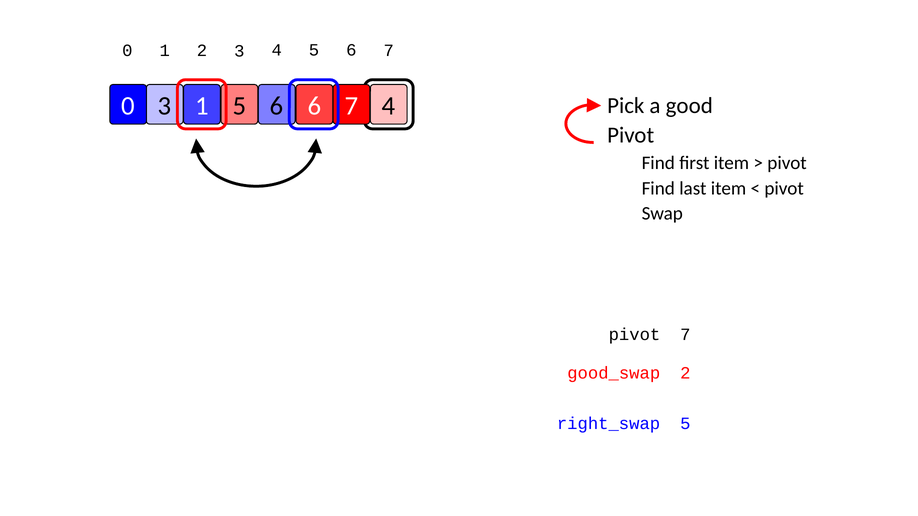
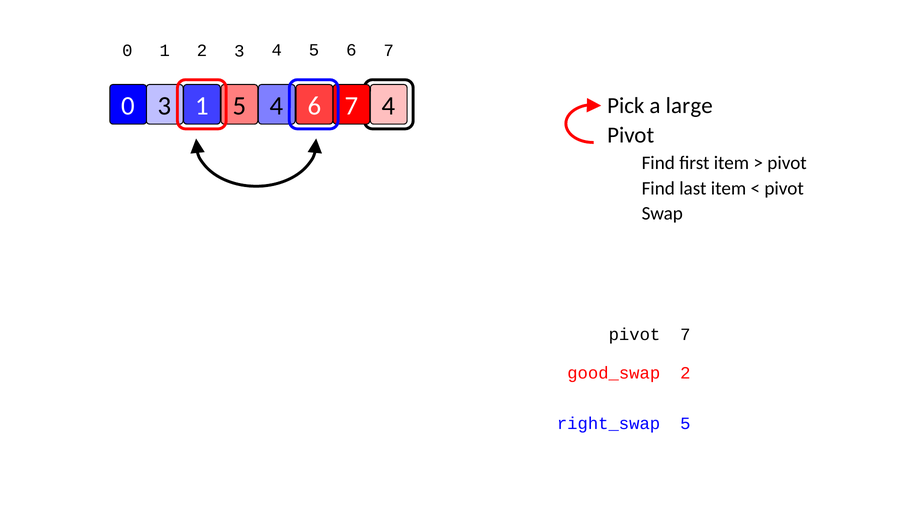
1 6: 6 -> 4 (277, 106)
good: good -> large (689, 106)
